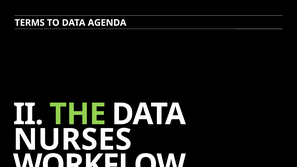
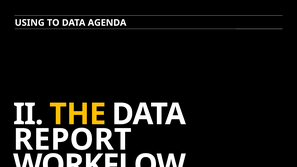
TERMS: TERMS -> USING (30, 23)
THE colour: light green -> yellow (78, 114)
NURSES: NURSES -> REPORT (72, 139)
